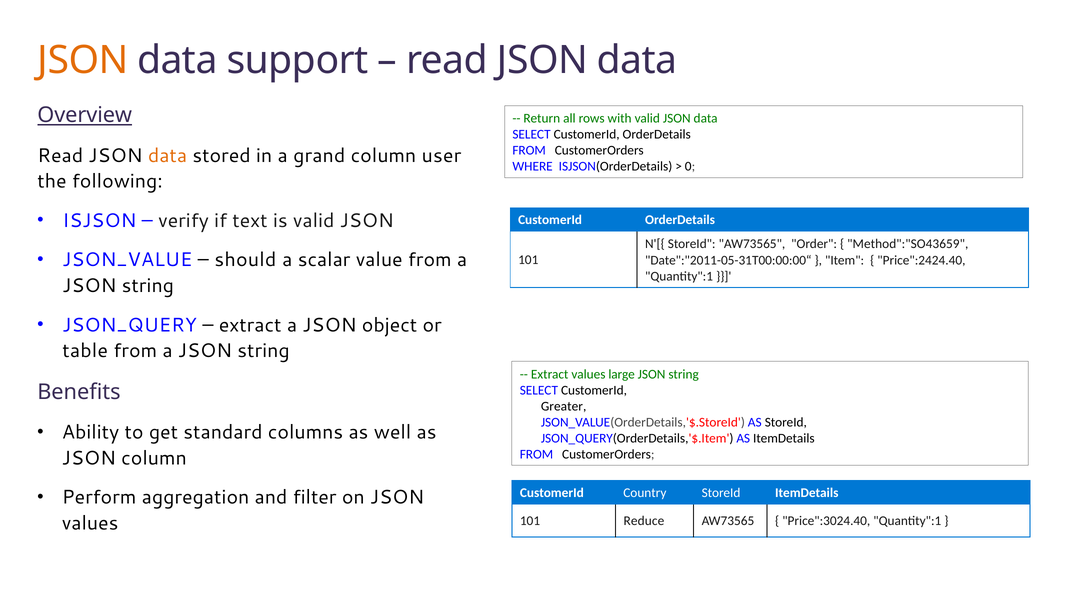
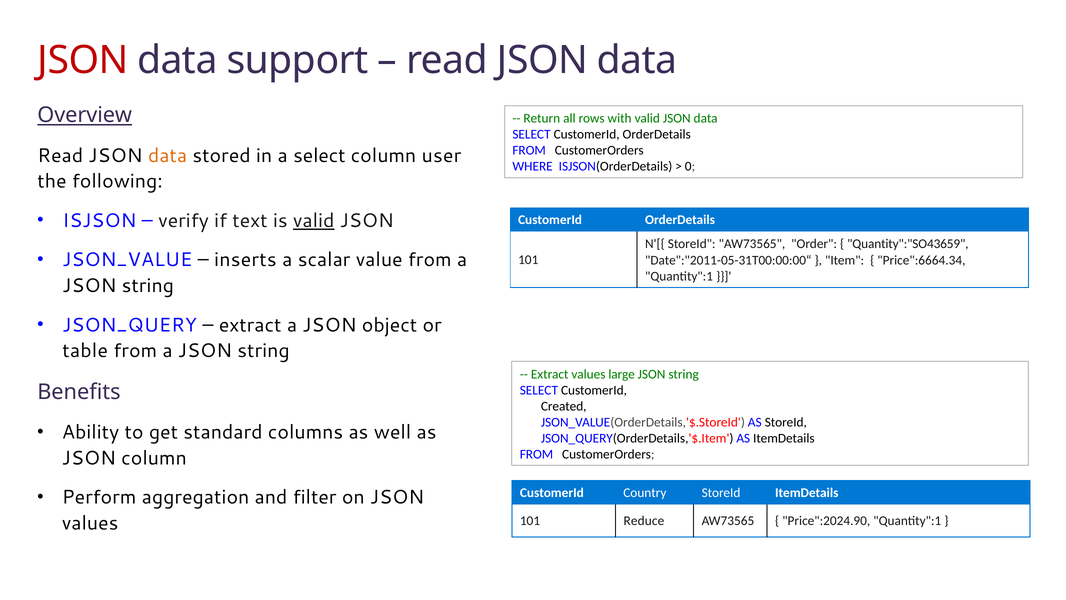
JSON colour: orange -> red (83, 60)
a grand: grand -> select (319, 155)
valid underline: none -> present (314, 221)
Method":"SO43659: Method":"SO43659 -> Quantity":"SO43659 (908, 244)
should: should -> inserts (245, 260)
Price":2424.40: Price":2424.40 -> Price":6664.34 (921, 260)
Greater: Greater -> Created (564, 406)
Price":3024.40: Price":3024.40 -> Price":2024.90 (826, 521)
